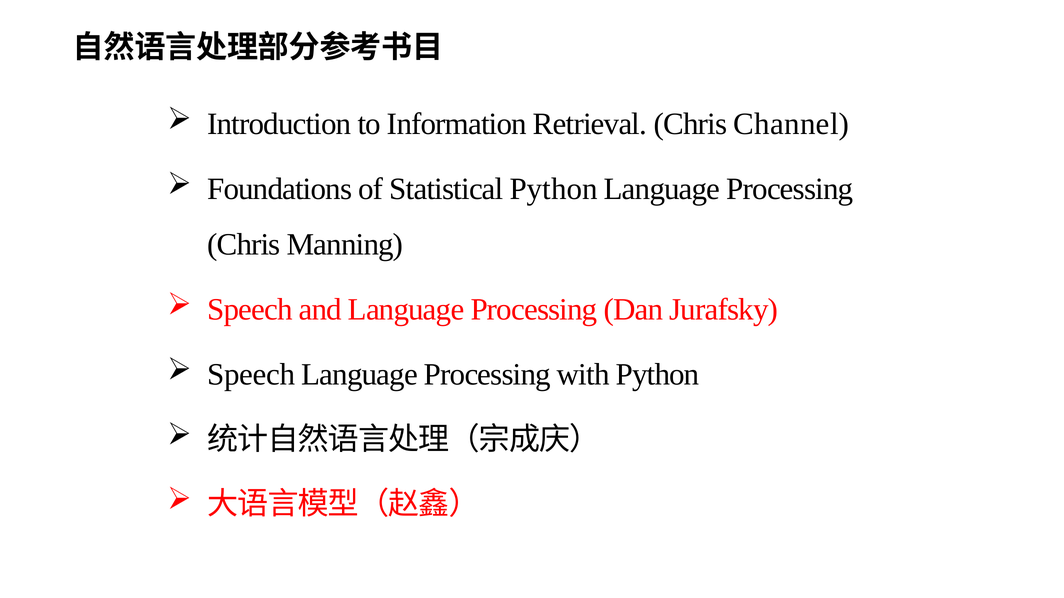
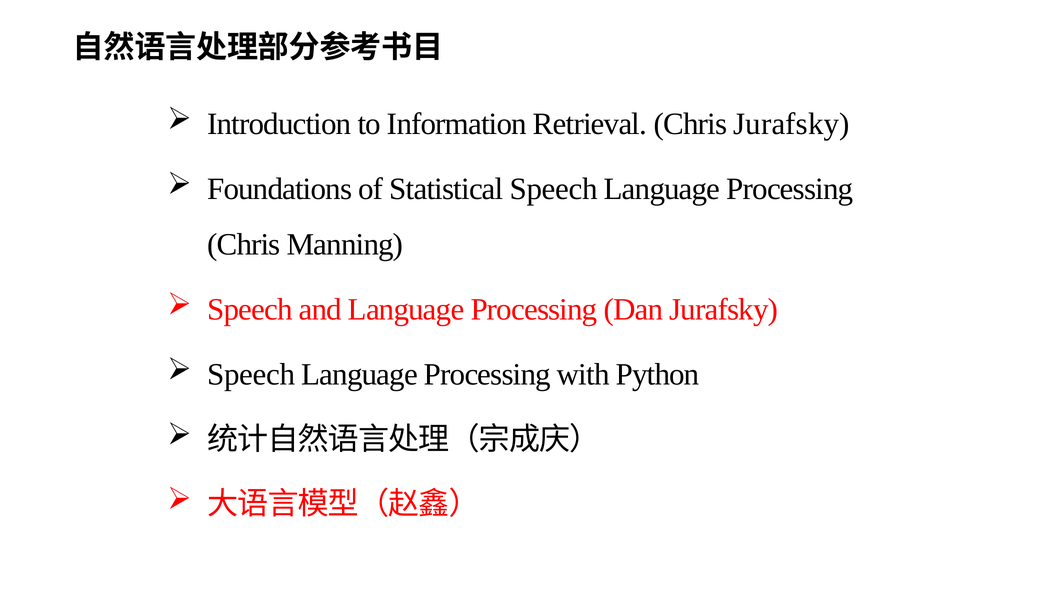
Chris Channel: Channel -> Jurafsky (791, 124)
Statistical Python: Python -> Speech (554, 189)
